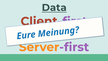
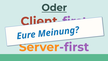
Data: Data -> Oder (54, 8)
